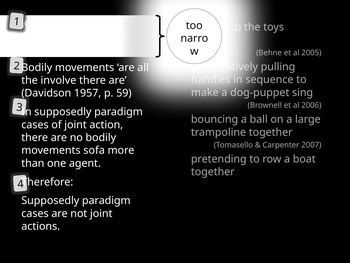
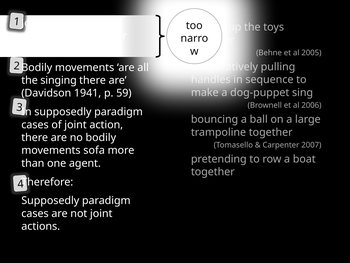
involve: involve -> singing (59, 80)
1957: 1957 -> 1941 (88, 93)
